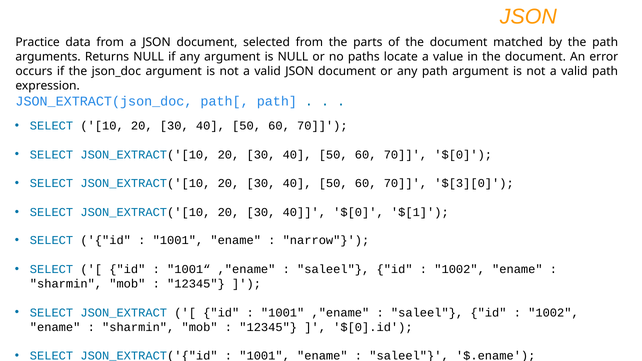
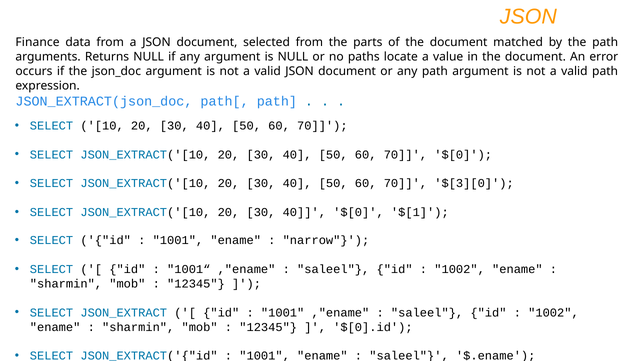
Practice: Practice -> Finance (38, 43)
